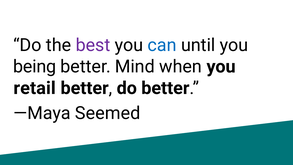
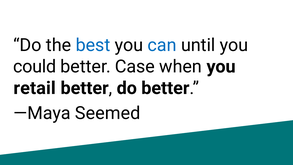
best colour: purple -> blue (93, 45)
being: being -> could (35, 67)
Mind: Mind -> Case (135, 67)
